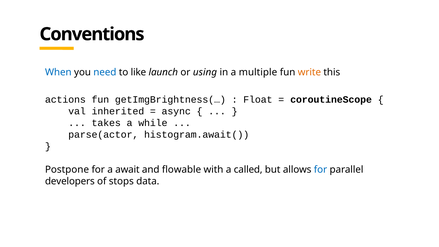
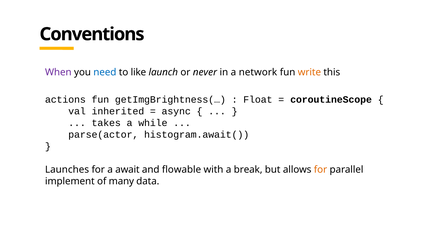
When colour: blue -> purple (58, 72)
using: using -> never (205, 72)
multiple: multiple -> network (258, 72)
Postpone: Postpone -> Launches (67, 170)
called: called -> break (248, 170)
for colour: blue -> orange (321, 170)
developers: developers -> implement (70, 181)
stops: stops -> many (121, 181)
